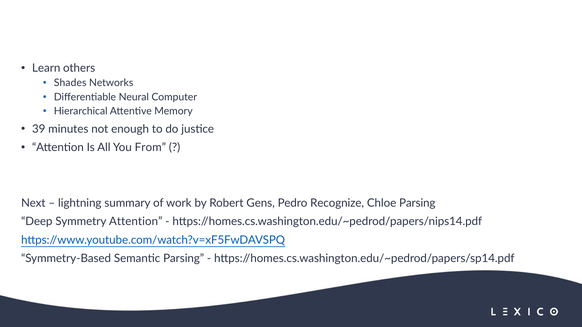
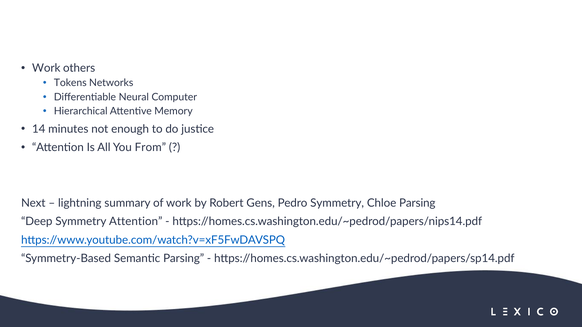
Learn: Learn -> Work (46, 68)
Shades: Shades -> Tokens (70, 83)
39: 39 -> 14 (39, 129)
Pedro Recognize: Recognize -> Symmetry (337, 203)
